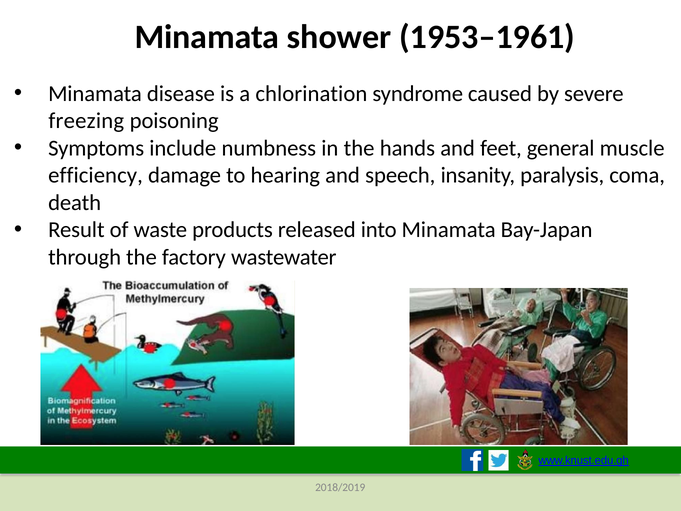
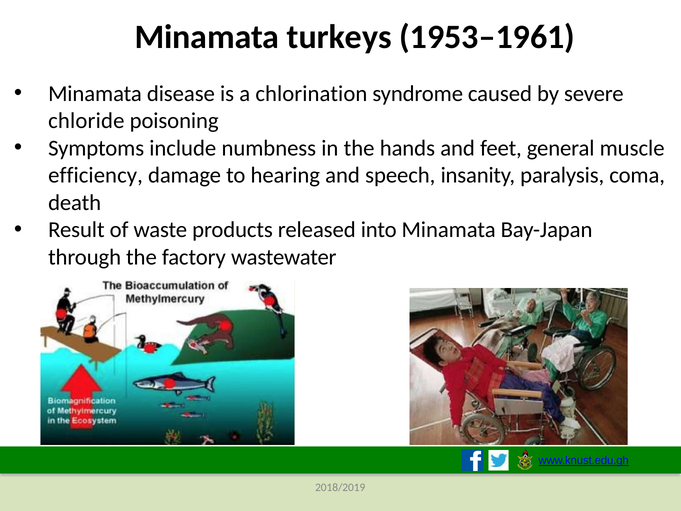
shower: shower -> turkeys (339, 37)
freezing: freezing -> chloride (86, 121)
